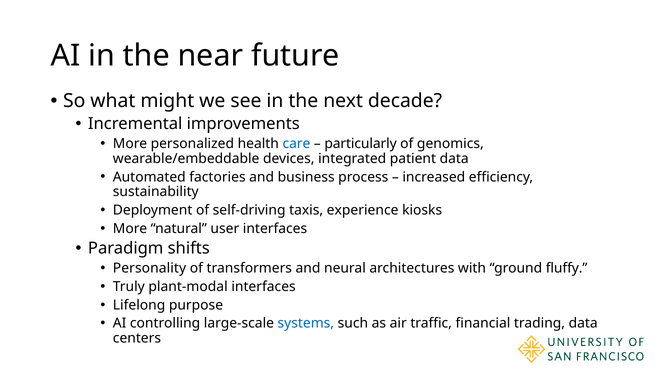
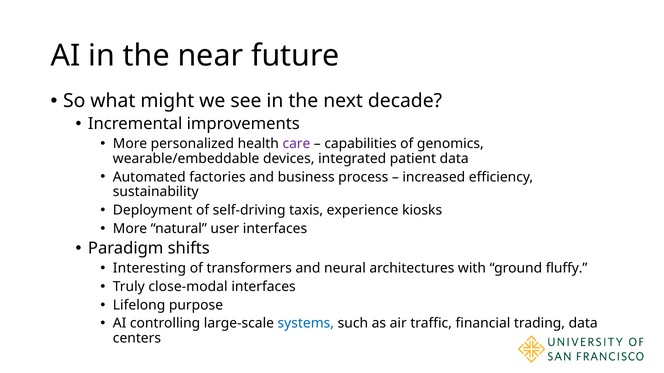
care colour: blue -> purple (296, 144)
particularly: particularly -> capabilities (361, 144)
Personality: Personality -> Interesting (149, 269)
plant-modal: plant-modal -> close-modal (188, 287)
